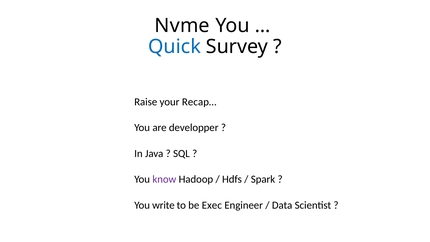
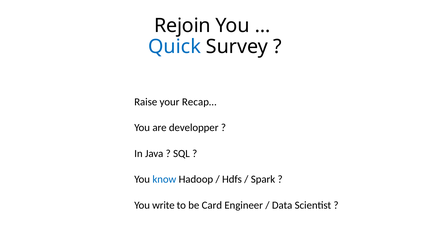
Nvme: Nvme -> Rejoin (182, 25)
know colour: purple -> blue (164, 179)
Exec: Exec -> Card (212, 205)
